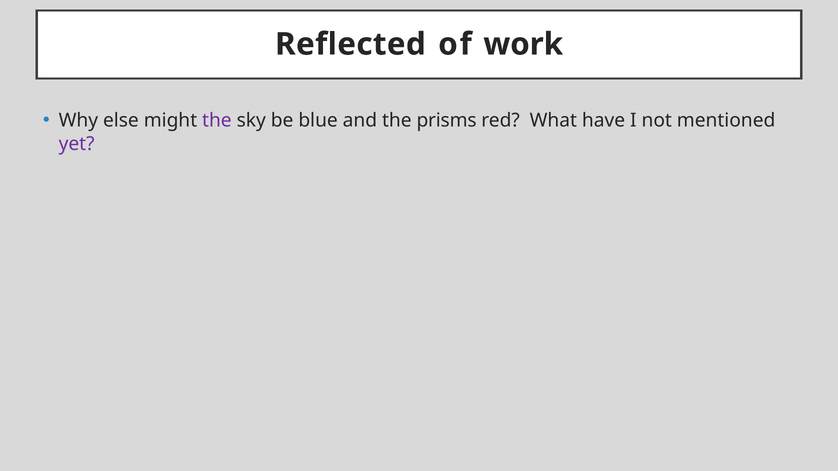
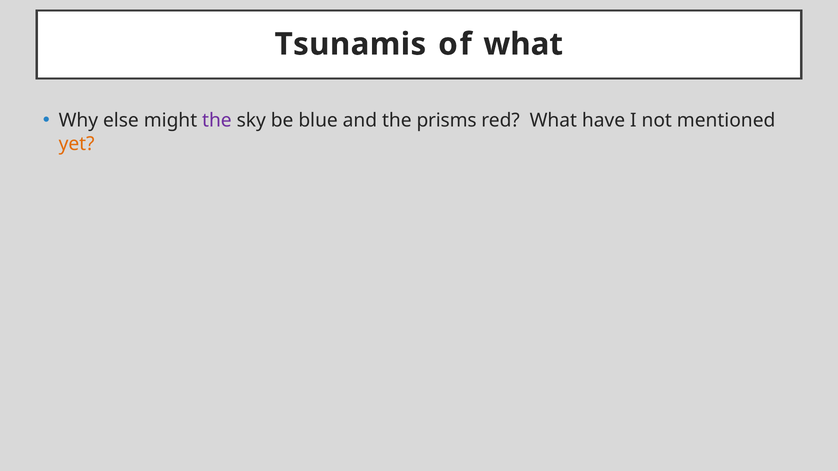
Reflected: Reflected -> Tsunamis (350, 44)
of work: work -> what (523, 44)
yet colour: purple -> orange (77, 144)
